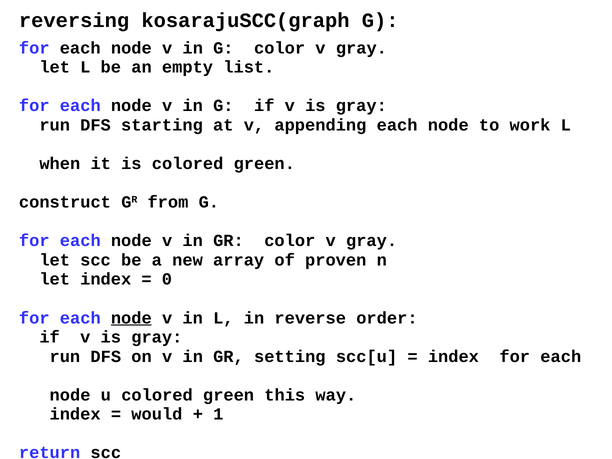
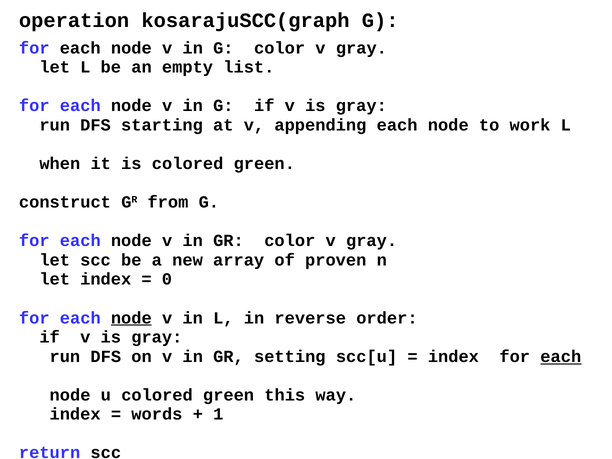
reversing: reversing -> operation (74, 20)
each underline: none -> present (561, 356)
would: would -> words (157, 414)
